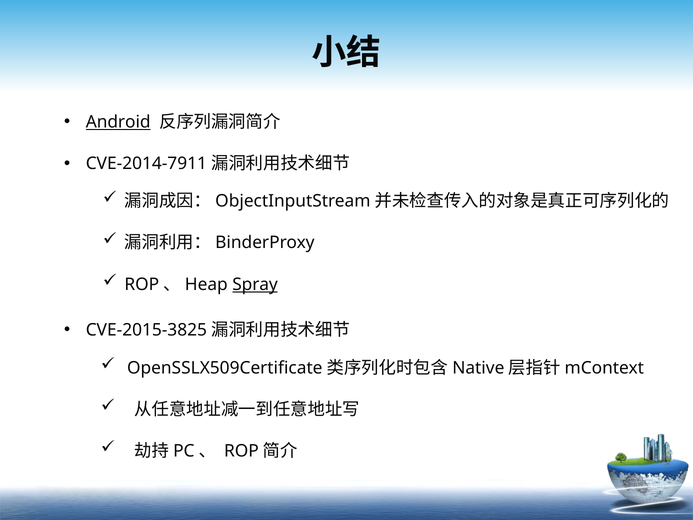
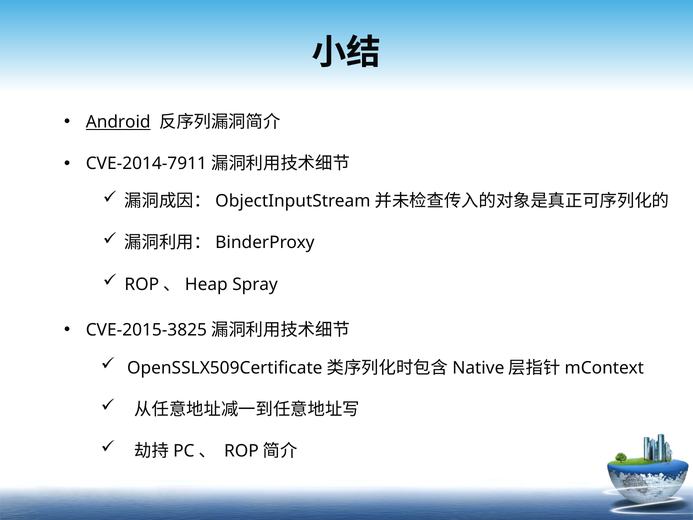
Spray underline: present -> none (255, 284)
